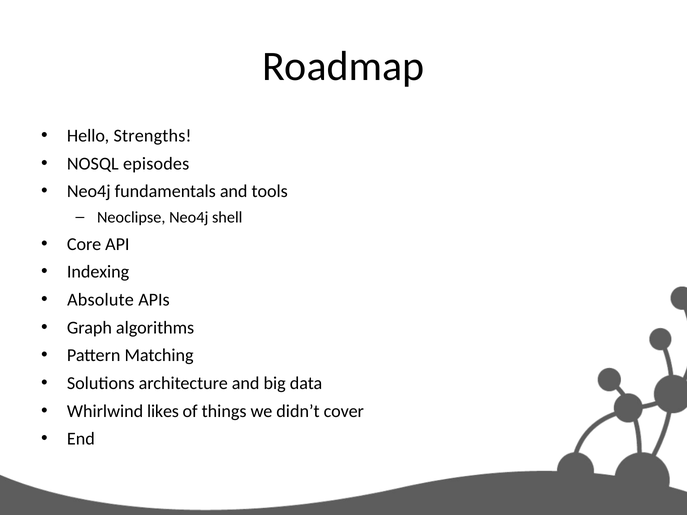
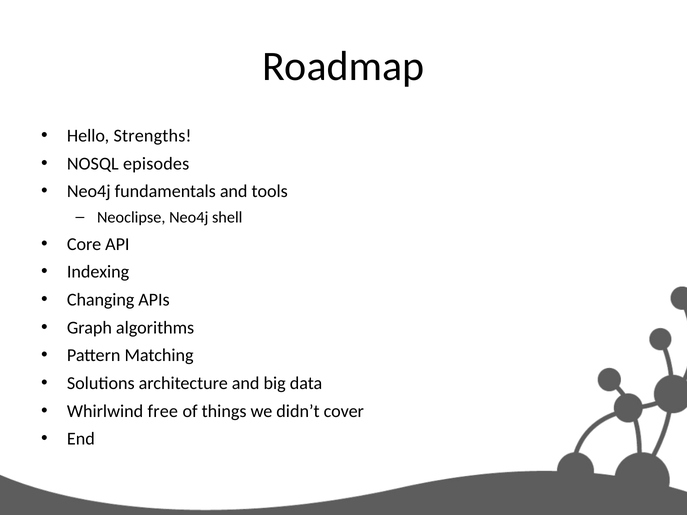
Absolute: Absolute -> Changing (101, 300)
likes: likes -> free (163, 411)
